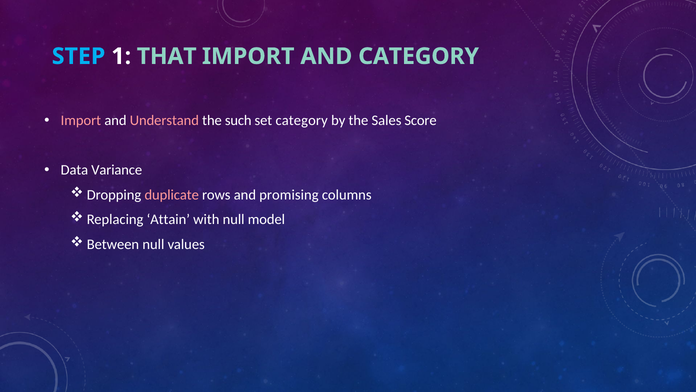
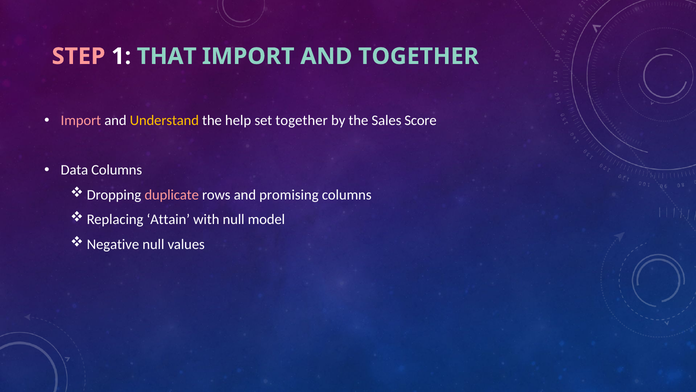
STEP colour: light blue -> pink (79, 56)
AND CATEGORY: CATEGORY -> TOGETHER (419, 56)
Understand colour: pink -> yellow (164, 120)
such: such -> help (238, 120)
set category: category -> together (302, 120)
Data Variance: Variance -> Columns (117, 170)
Between: Between -> Negative (113, 244)
